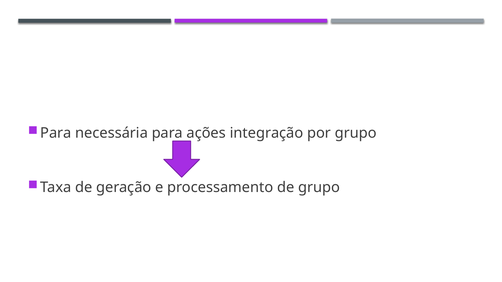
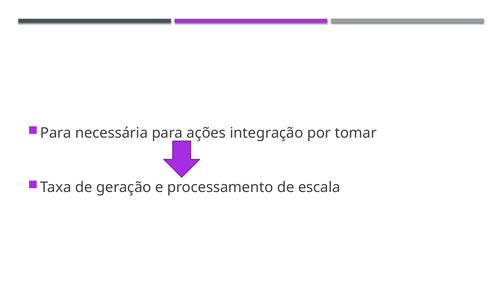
por grupo: grupo -> tomar (356, 133)
de grupo: grupo -> escala (319, 188)
